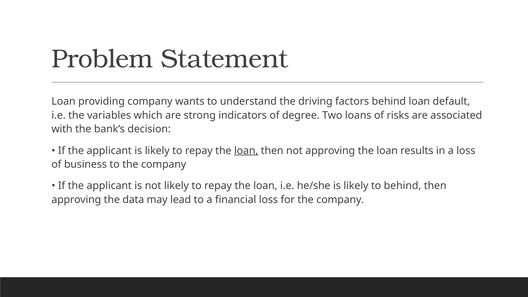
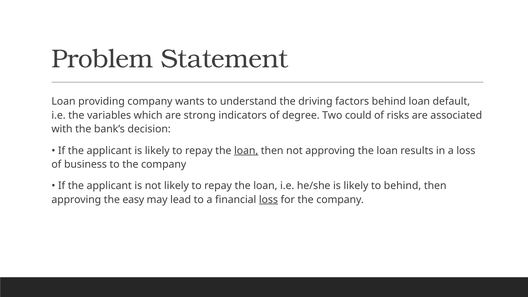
loans: loans -> could (358, 115)
data: data -> easy (133, 200)
loss underline: none -> present (268, 200)
